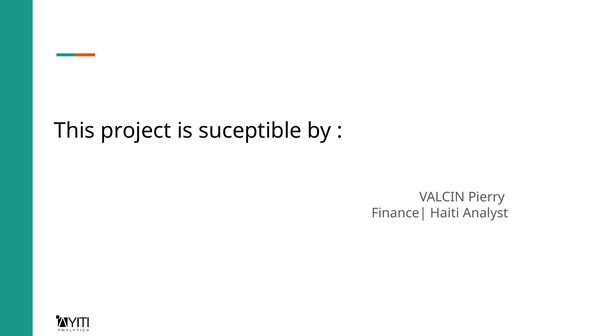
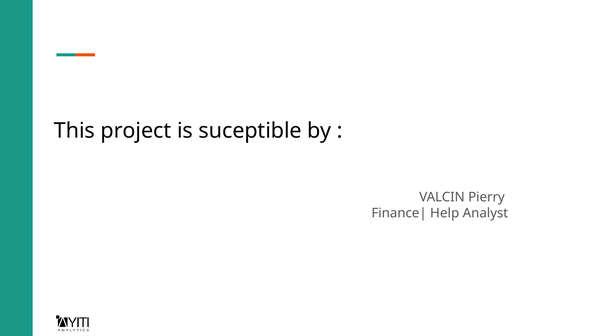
Haiti: Haiti -> Help (445, 213)
